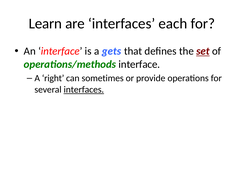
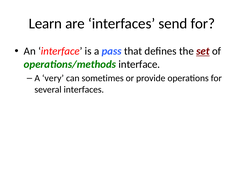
each: each -> send (173, 24)
gets: gets -> pass (112, 51)
right: right -> very (53, 78)
interfaces underline: present -> none (84, 90)
